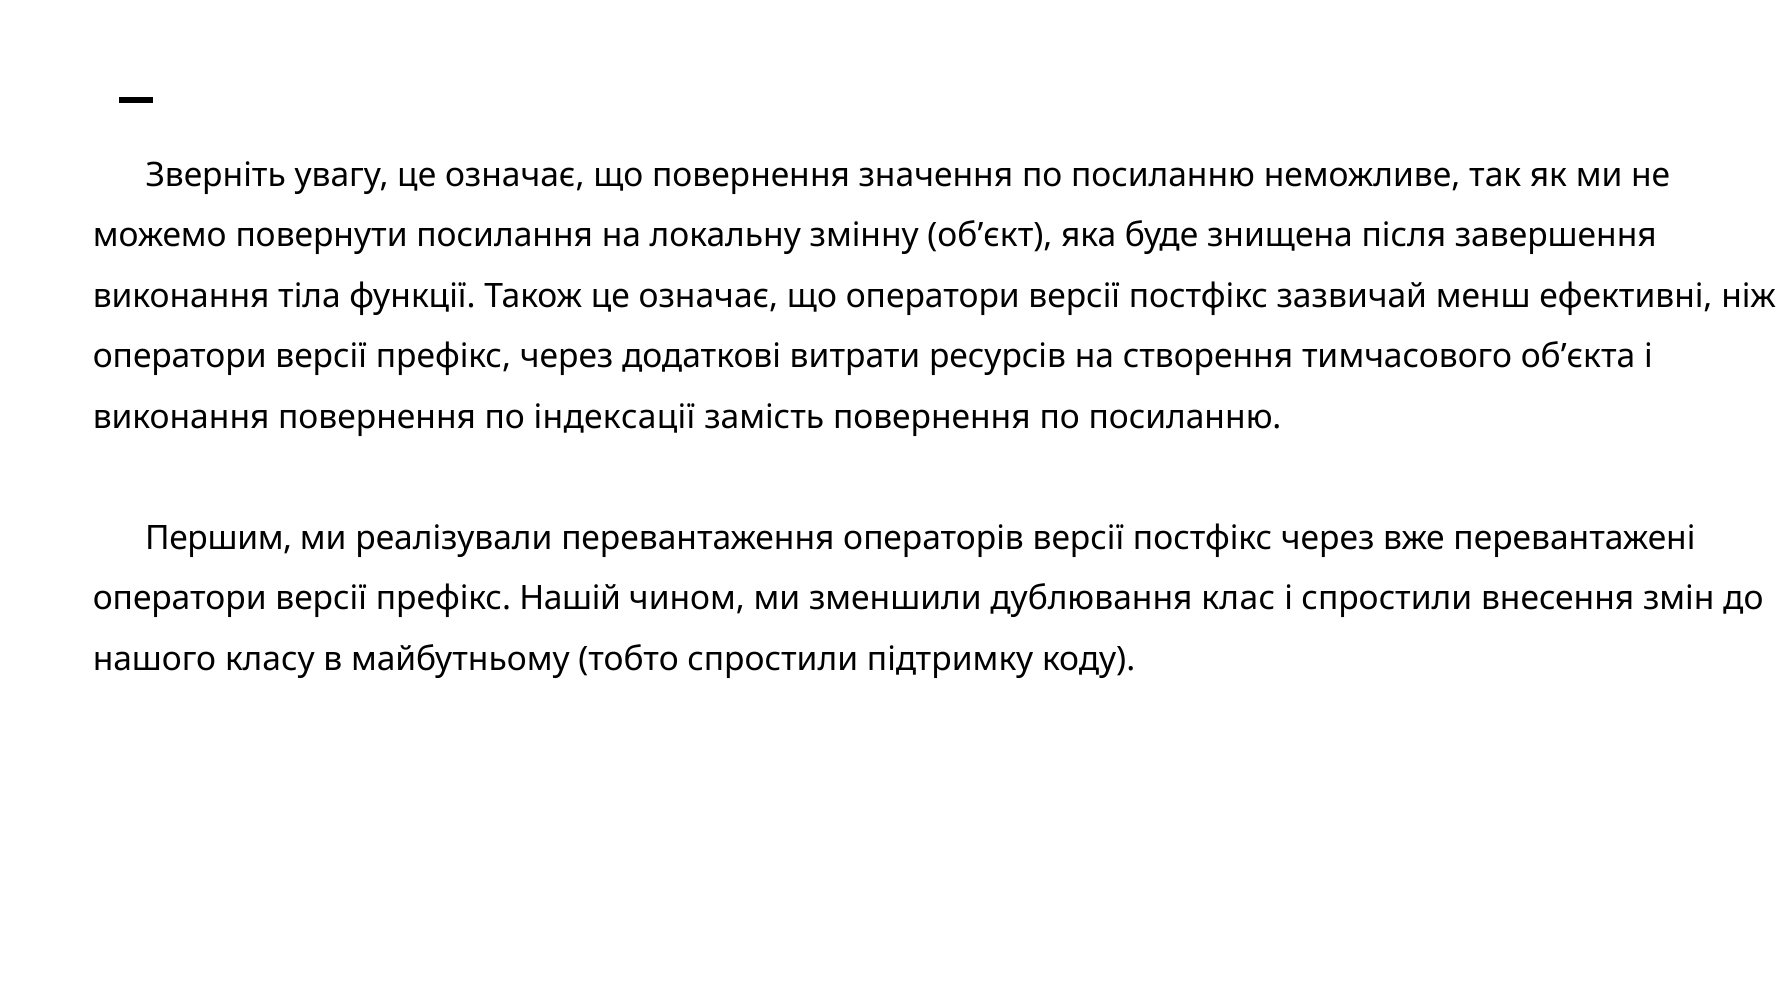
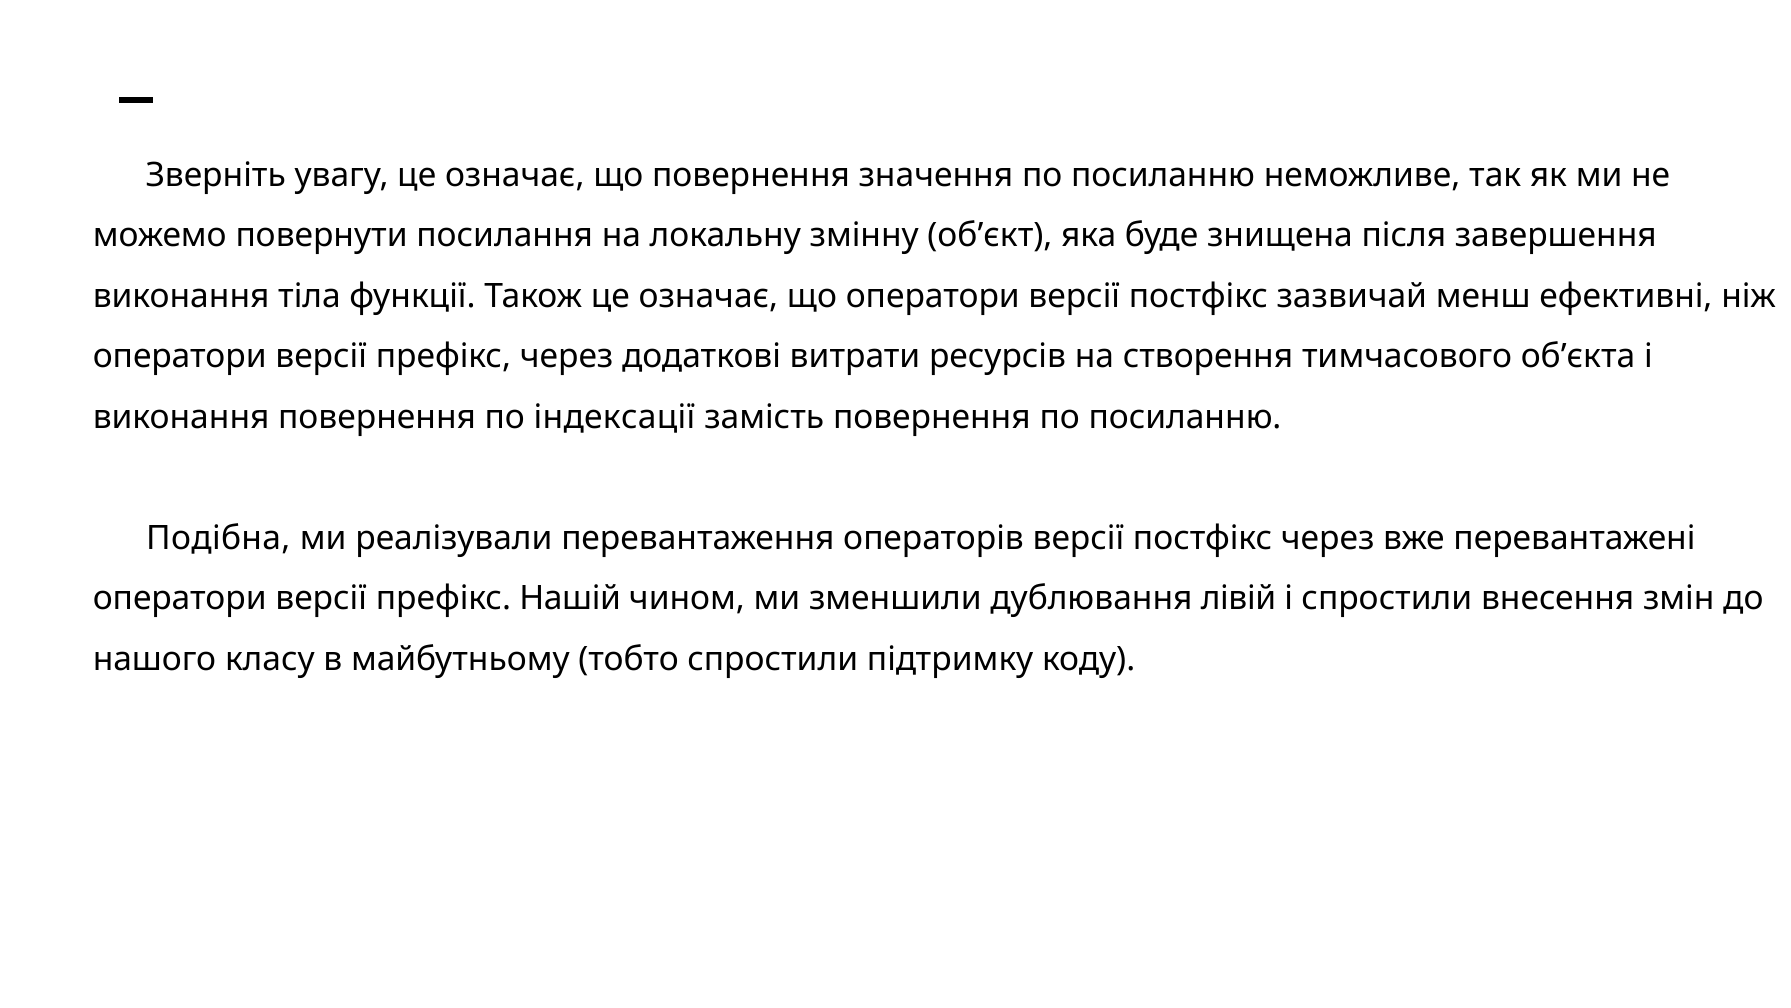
Першим: Першим -> Подібна (218, 538)
клас: клас -> лівій (1239, 598)
